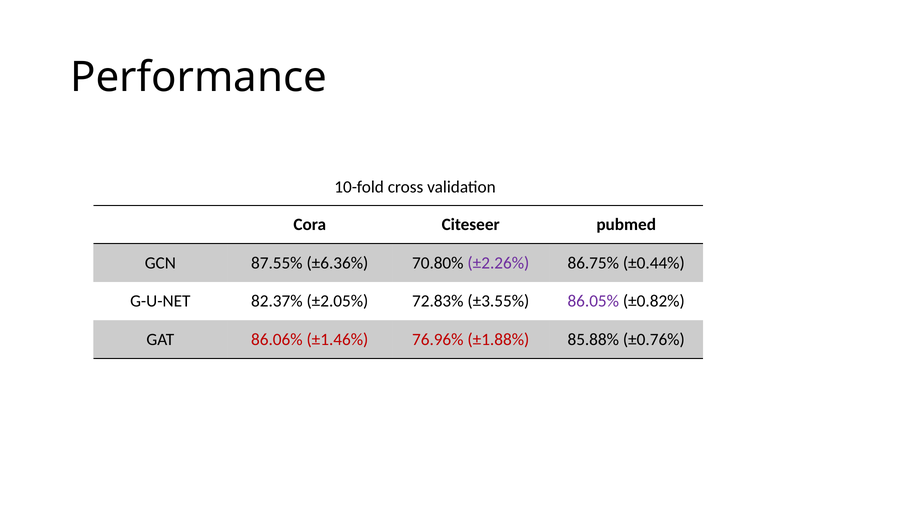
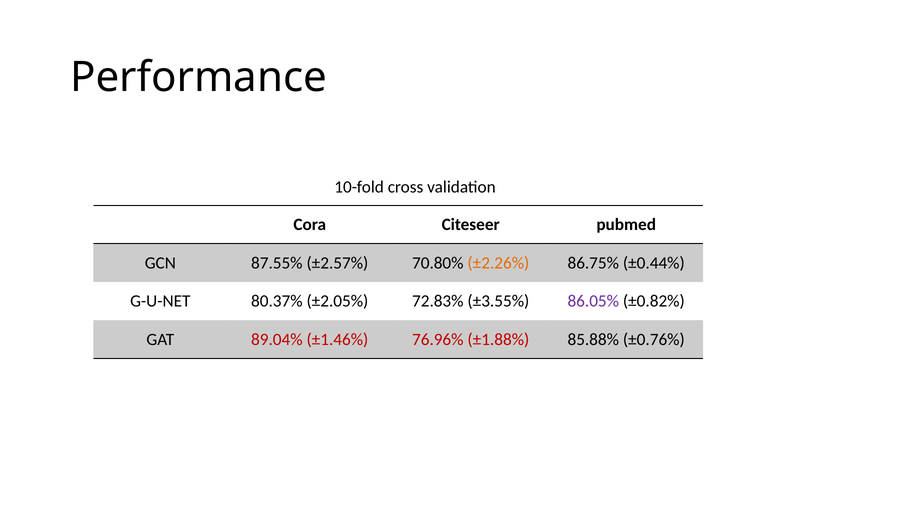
±6.36%: ±6.36% -> ±2.57% (337, 263)
±2.26% colour: purple -> orange (498, 263)
82.37%: 82.37% -> 80.37% (277, 301)
86.06%: 86.06% -> 89.04% (277, 339)
